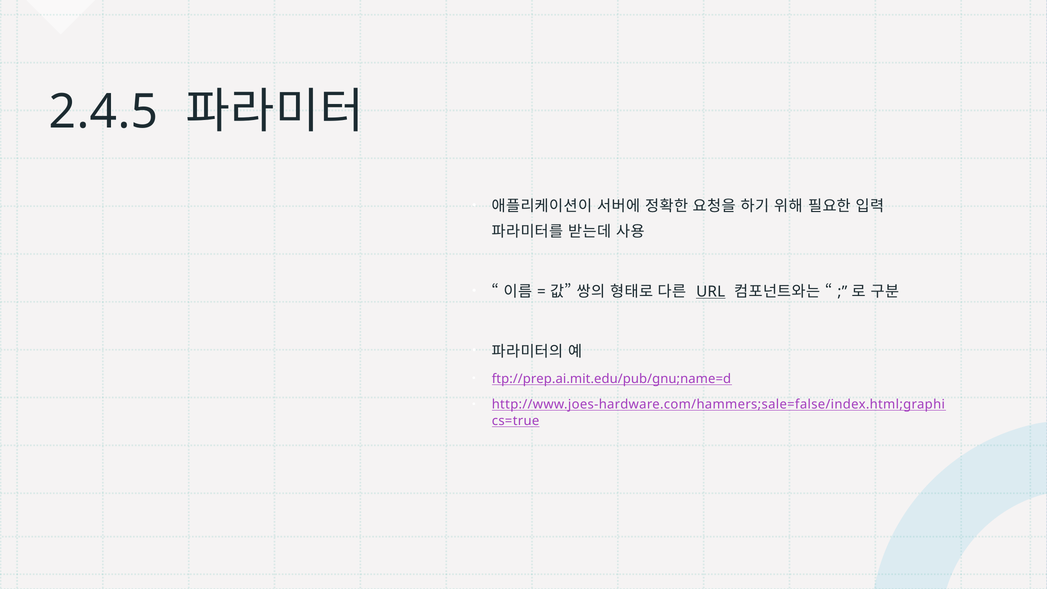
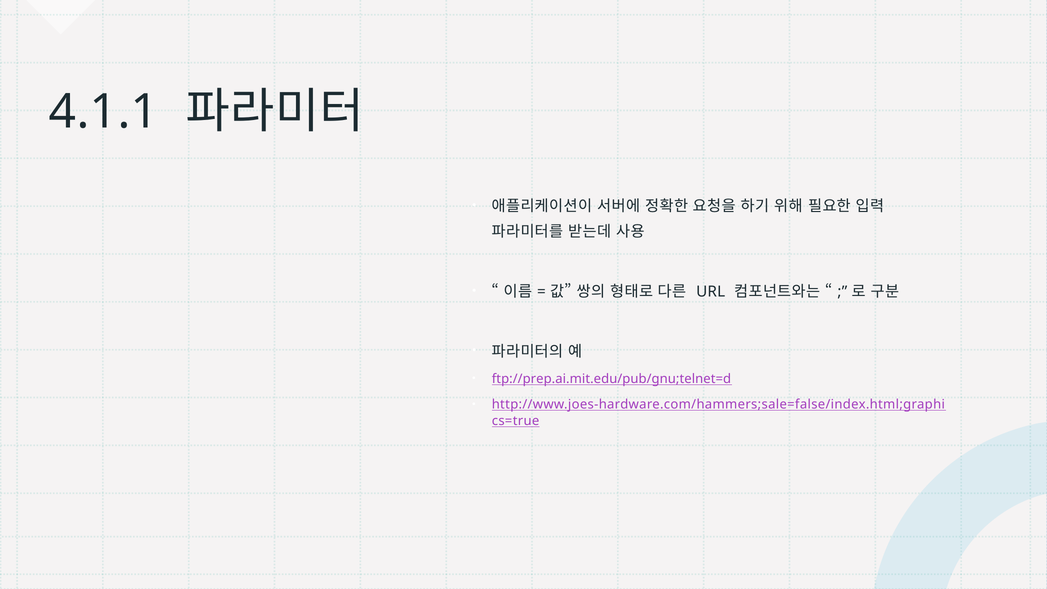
2.4.5: 2.4.5 -> 4.1.1 (104, 112)
URL underline: present -> none (711, 292)
ftp://prep.ai.mit.edu/pub/gnu;name=d: ftp://prep.ai.mit.edu/pub/gnu;name=d -> ftp://prep.ai.mit.edu/pub/gnu;telnet=d (611, 379)
